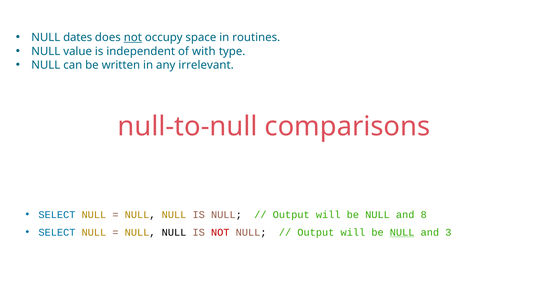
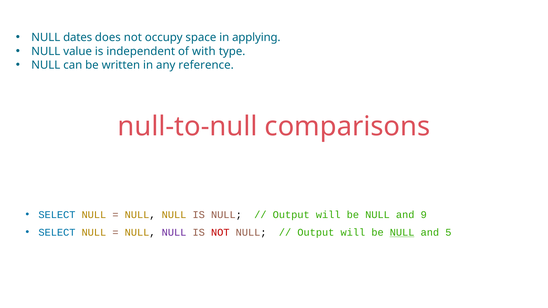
not underline: present -> none (133, 38)
routines: routines -> applying (256, 38)
irrelevant: irrelevant -> reference (206, 65)
8: 8 -> 9 (424, 215)
NULL colour: black -> purple (174, 233)
3: 3 -> 5 (448, 233)
